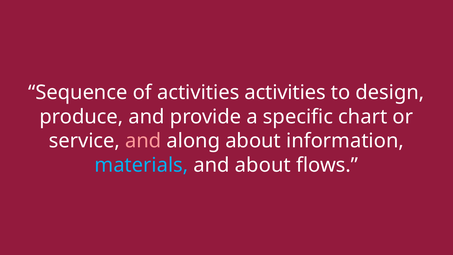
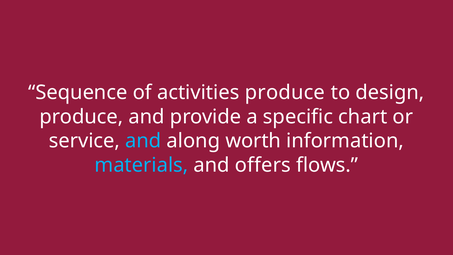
activities activities: activities -> produce (285, 93)
and colour: pink -> light blue (143, 141)
along about: about -> worth (253, 141)
and about: about -> offers (263, 165)
